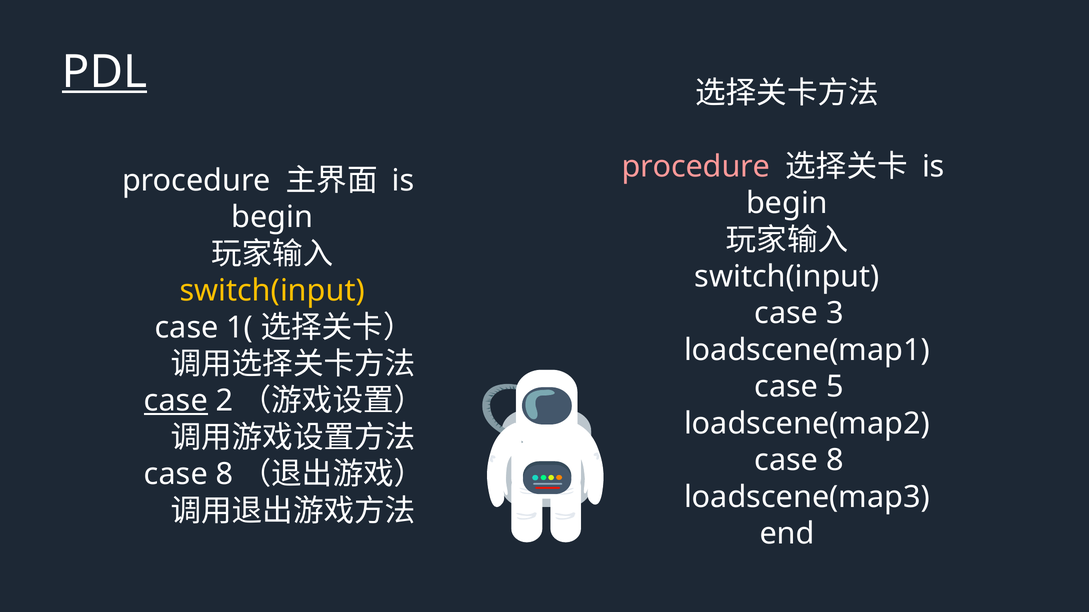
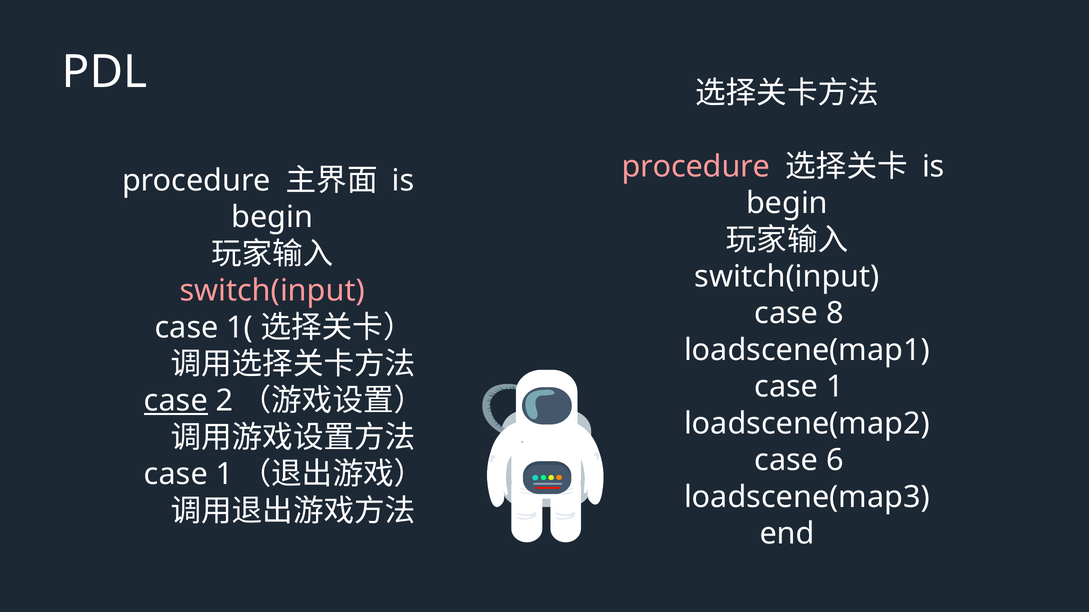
PDL underline: present -> none (104, 72)
switch(input colour: yellow -> pink (272, 291)
3: 3 -> 8 (835, 314)
5: 5 -> 1 (835, 387)
8: 8 -> 6 (835, 461)
8: 8 -> 1 (224, 475)
